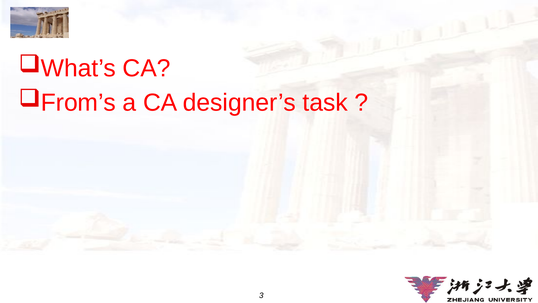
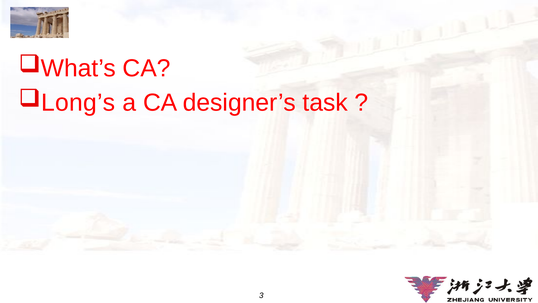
From’s: From’s -> Long’s (78, 103)
